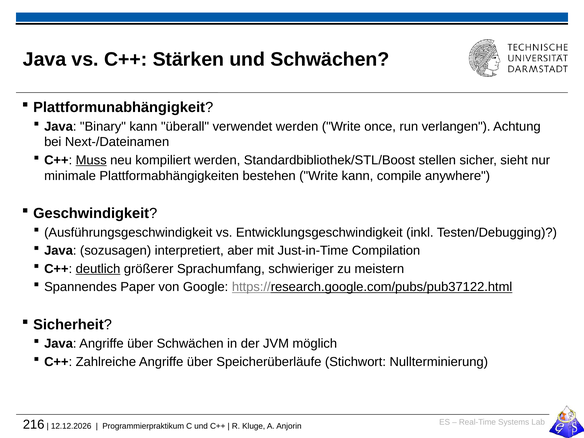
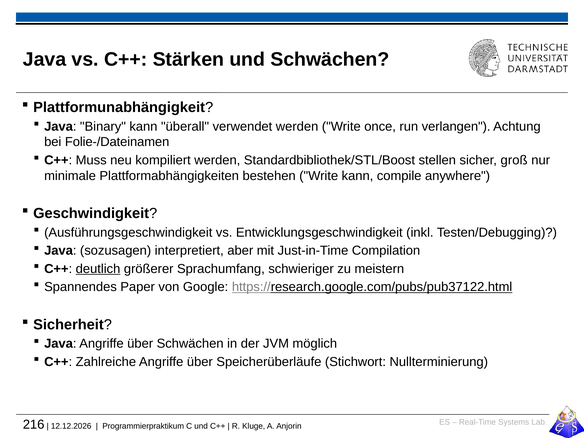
Next-/Dateinamen: Next-/Dateinamen -> Folie-/Dateinamen (117, 142)
Muss underline: present -> none (91, 160)
sieht: sieht -> groß (514, 160)
